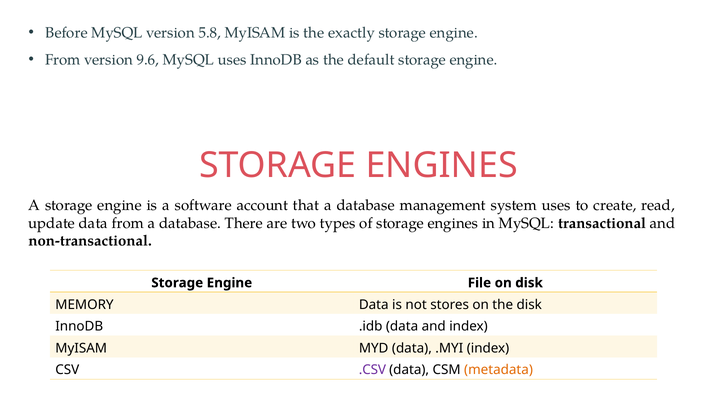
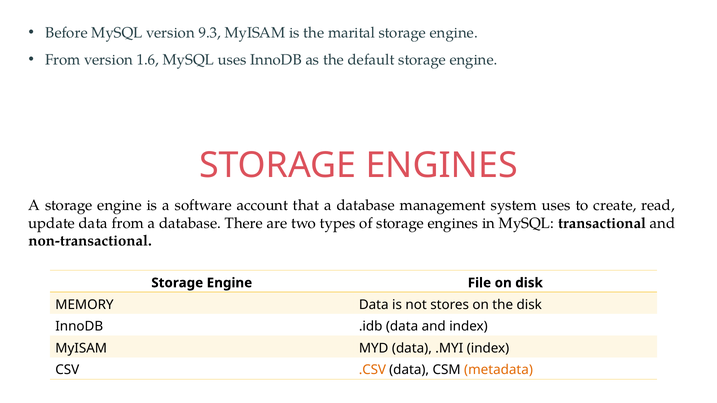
5.8: 5.8 -> 9.3 (210, 33)
exactly: exactly -> marital (352, 33)
9.6: 9.6 -> 1.6 (148, 60)
.CSV colour: purple -> orange (372, 370)
